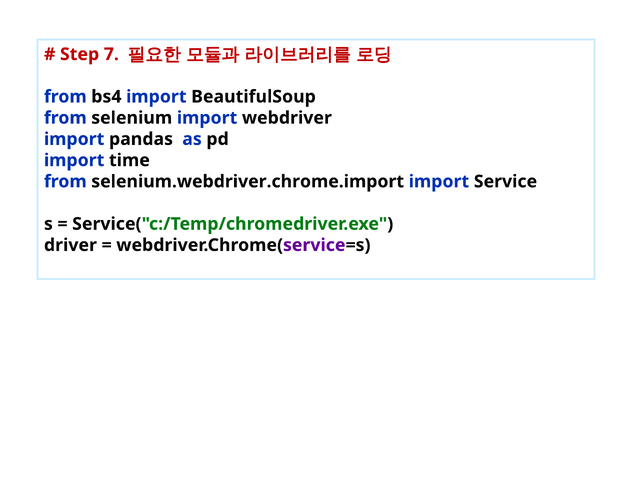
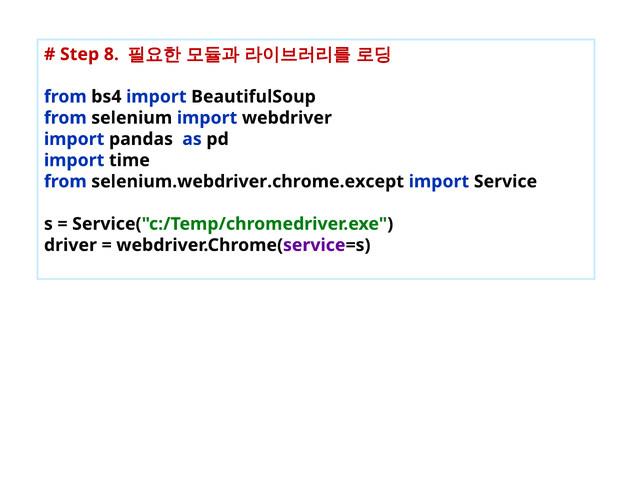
7: 7 -> 8 (111, 54)
selenium.webdriver.chrome.import: selenium.webdriver.chrome.import -> selenium.webdriver.chrome.except (248, 182)
